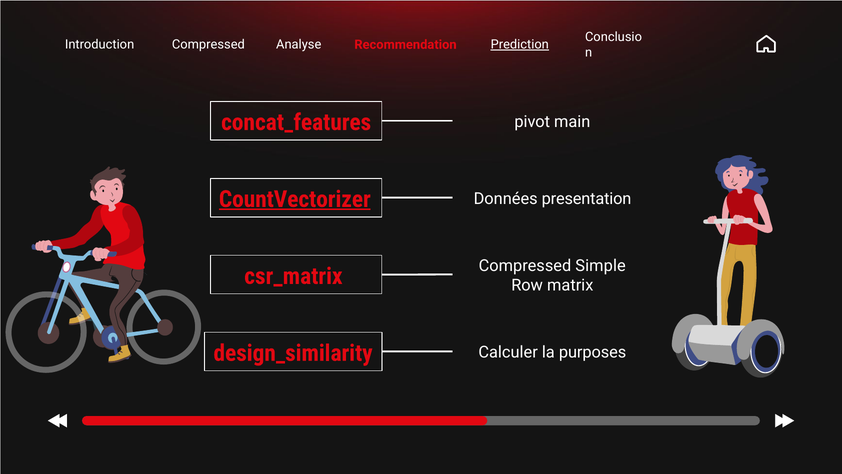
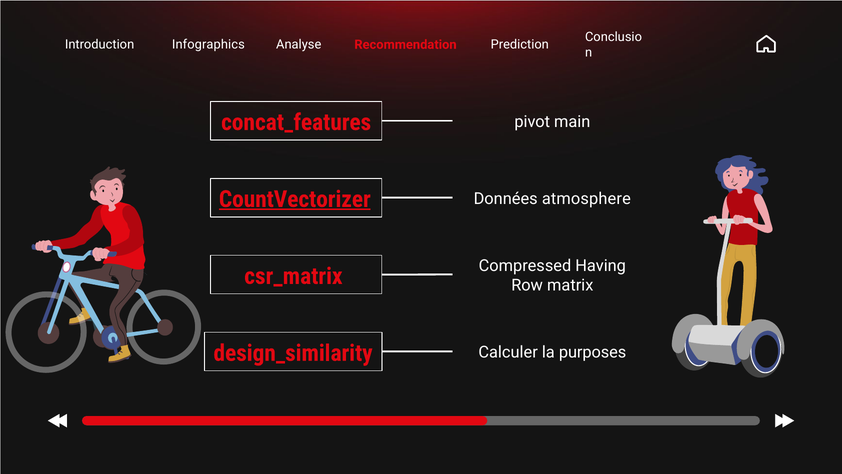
Introduction Compressed: Compressed -> Infographics (208, 45)
Prediction underline: present -> none (520, 45)
presentation: presentation -> atmosphere (586, 199)
Simple: Simple -> Having (601, 266)
